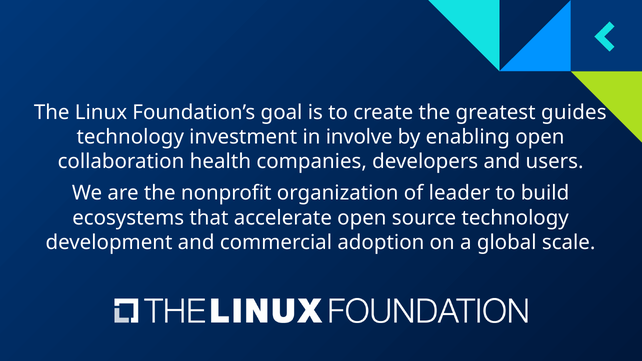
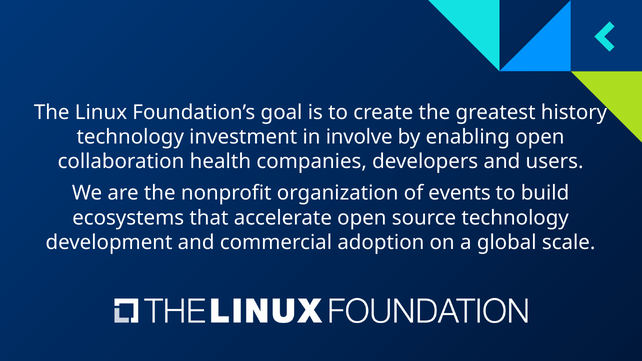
guides: guides -> history (574, 112)
leader: leader -> events (460, 193)
